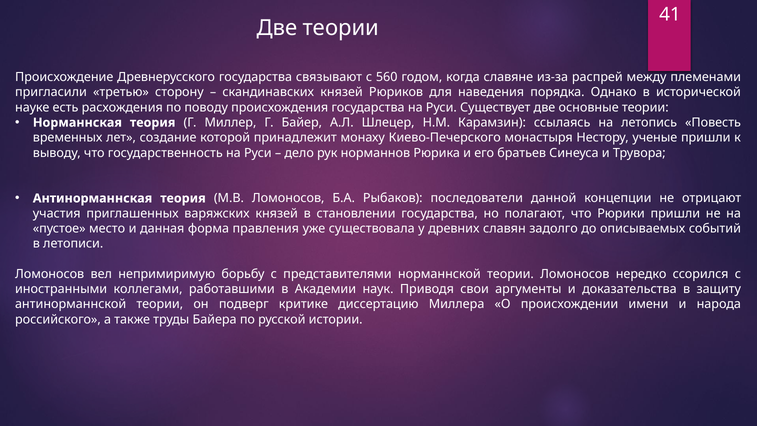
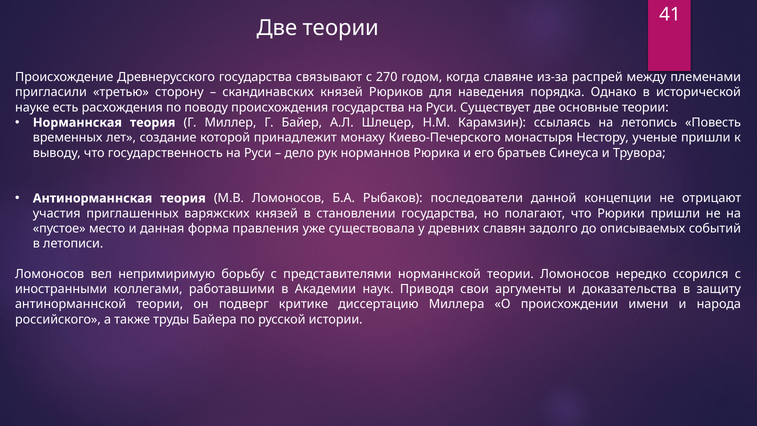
560: 560 -> 270 (387, 77)
